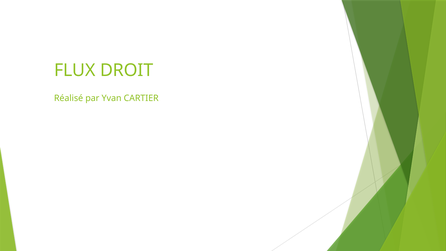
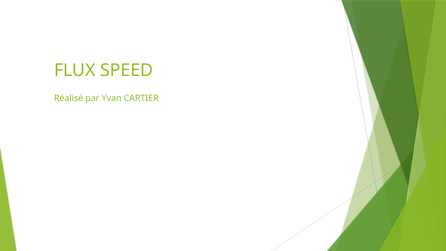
DROIT: DROIT -> SPEED (127, 70)
